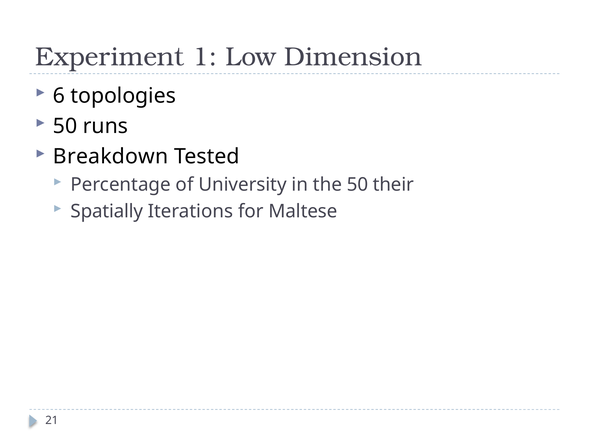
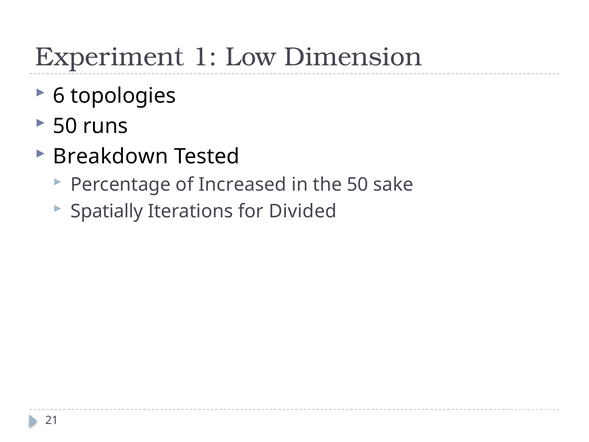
University: University -> Increased (242, 184)
their: their -> sake (393, 184)
Maltese: Maltese -> Divided (303, 211)
